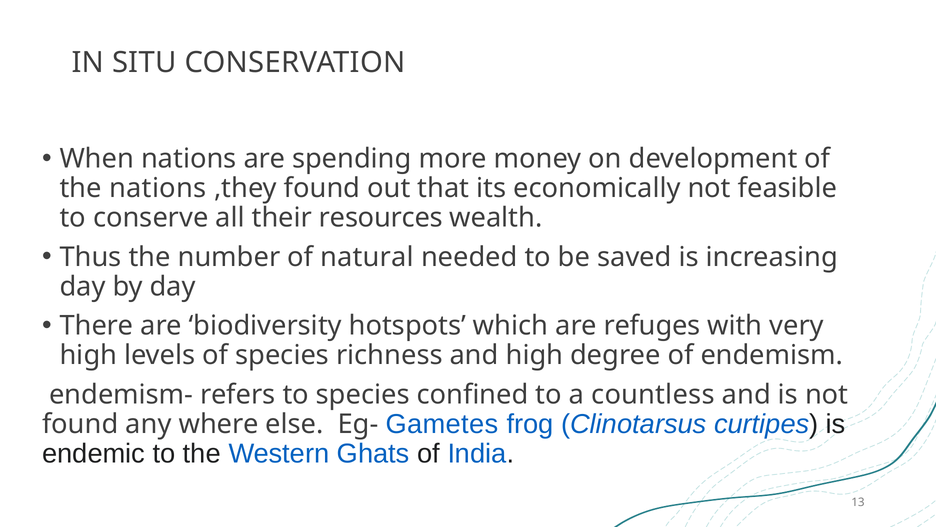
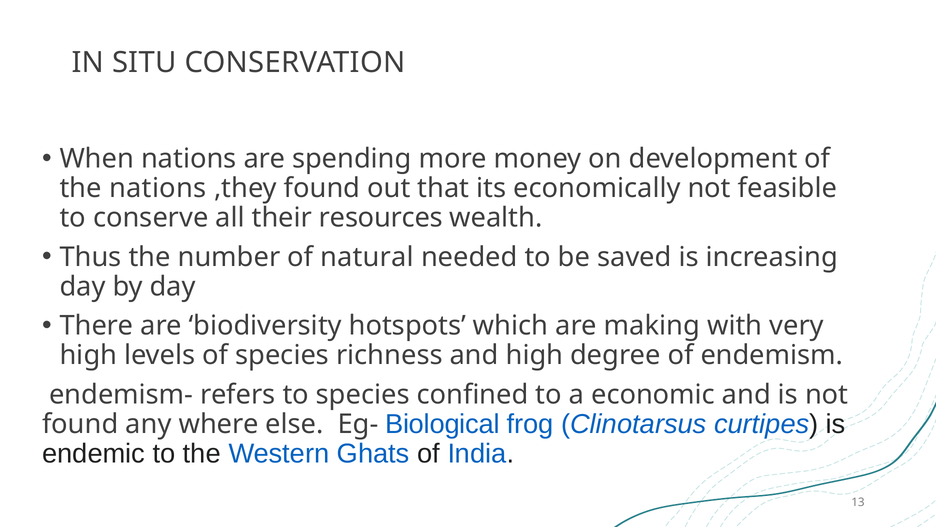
refuges: refuges -> making (652, 326)
countless: countless -> economic (653, 394)
Gametes: Gametes -> Biological (442, 424)
